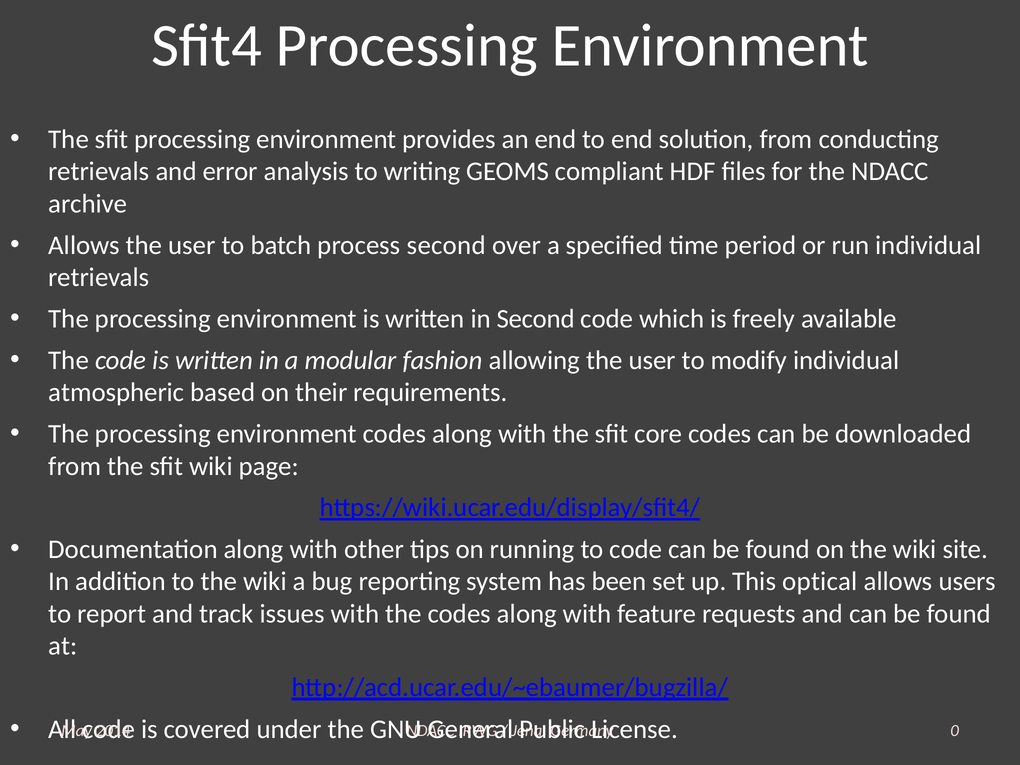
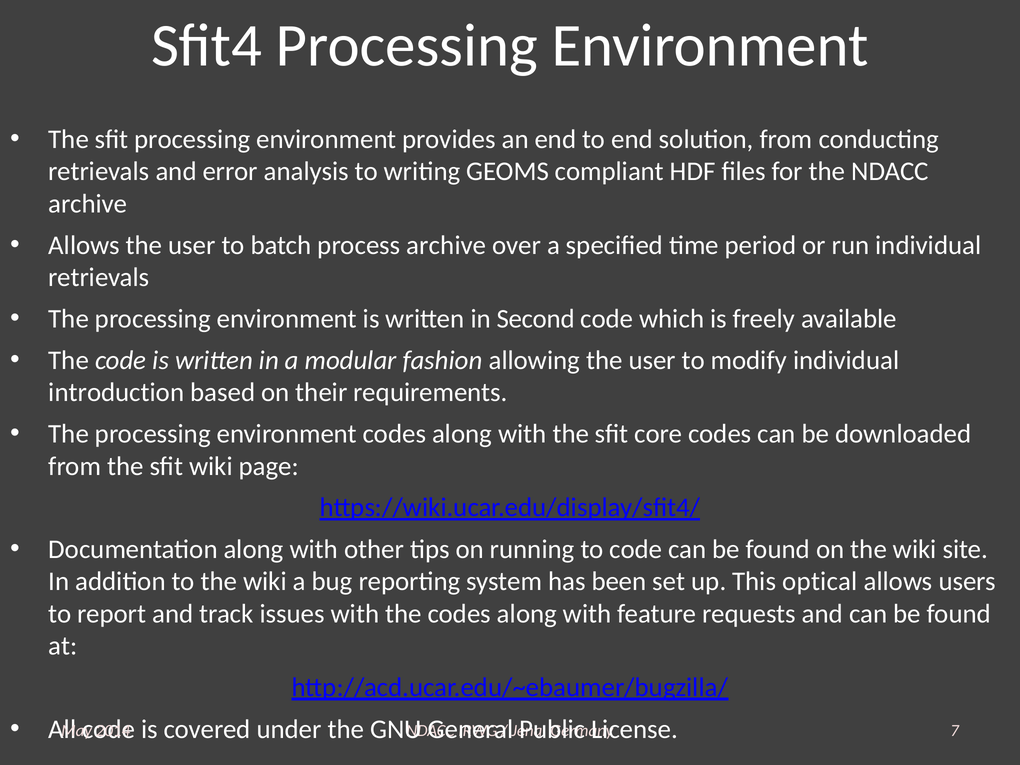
process second: second -> archive (446, 245)
atmospheric: atmospheric -> introduction (116, 392)
0: 0 -> 7 (955, 730)
